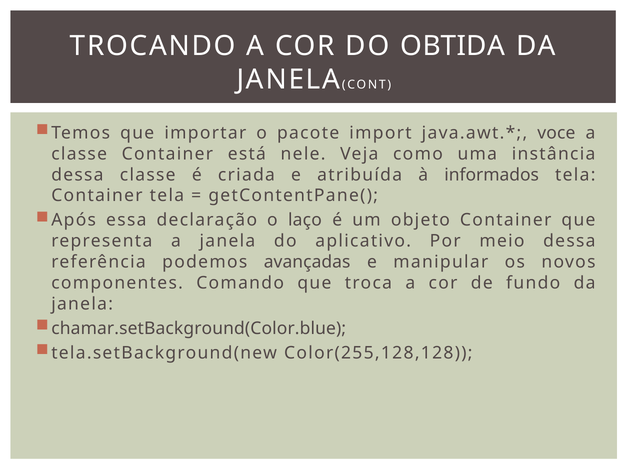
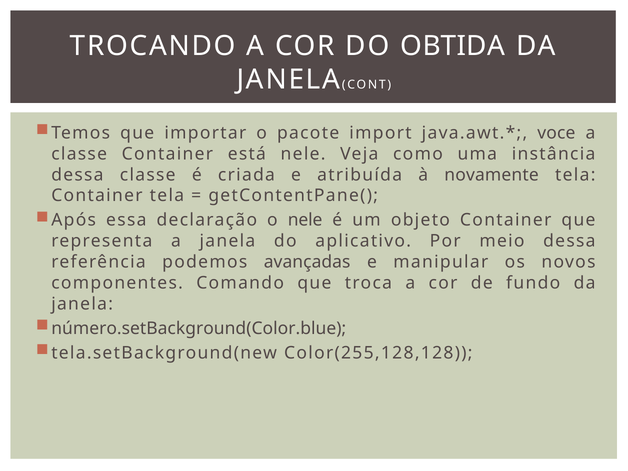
informados: informados -> novamente (492, 175)
o laço: laço -> nele (305, 220)
chamar.setBackground(Color.blue: chamar.setBackground(Color.blue -> número.setBackground(Color.blue (199, 328)
